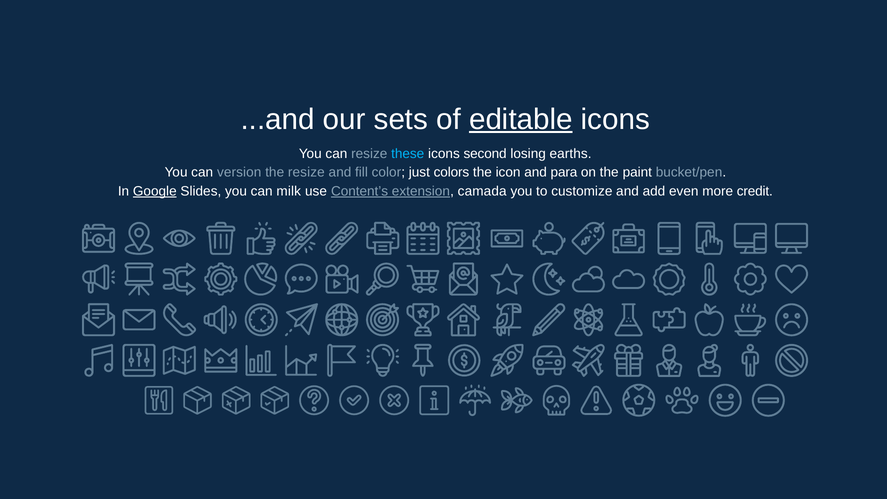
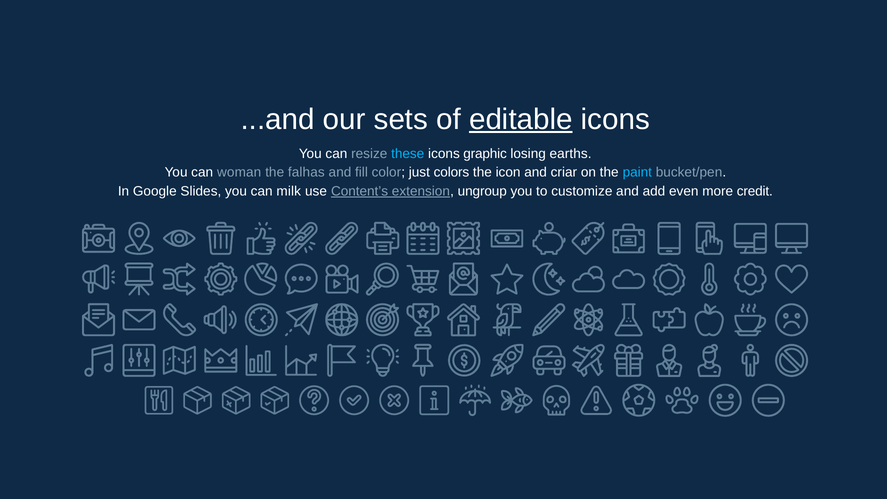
second: second -> graphic (485, 154)
version: version -> woman (239, 172)
the resize: resize -> falhas (306, 172)
para: para -> criar (564, 172)
paint colour: white -> light blue (637, 172)
Google underline: present -> none (155, 191)
camada: camada -> ungroup (482, 191)
